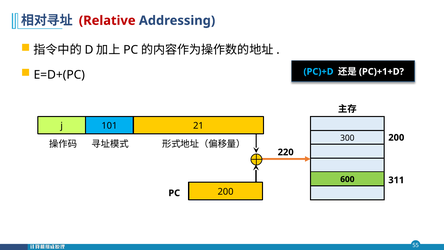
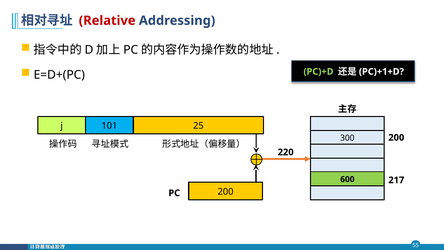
PC)+D colour: light blue -> light green (318, 72)
21: 21 -> 25 (198, 126)
311: 311 -> 217 (396, 180)
